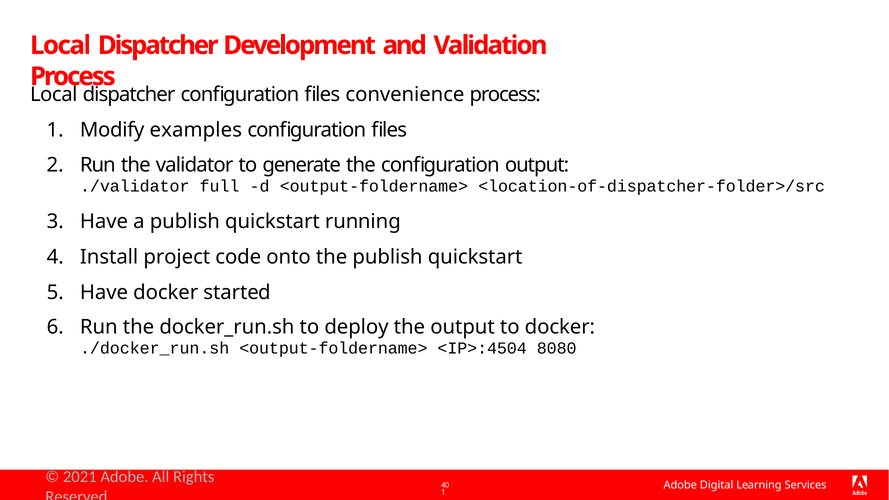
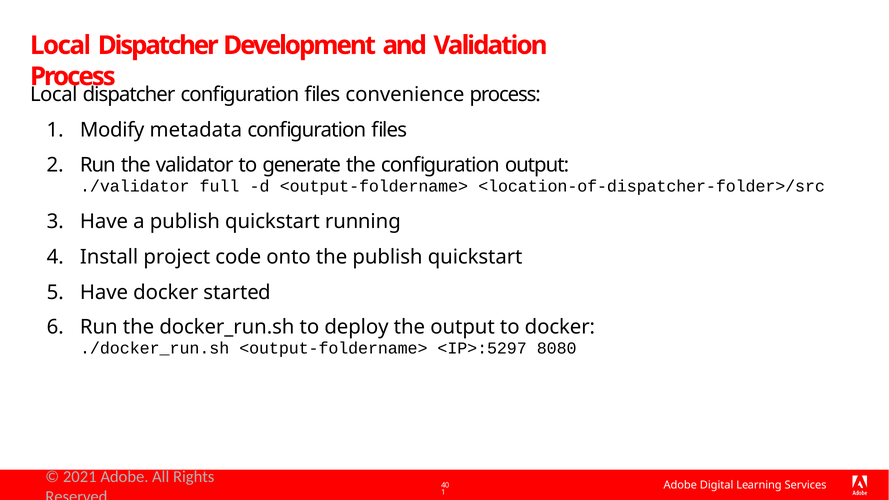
examples: examples -> metadata (196, 130)
<IP>:4504: <IP>:4504 -> <IP>:5297 (482, 349)
